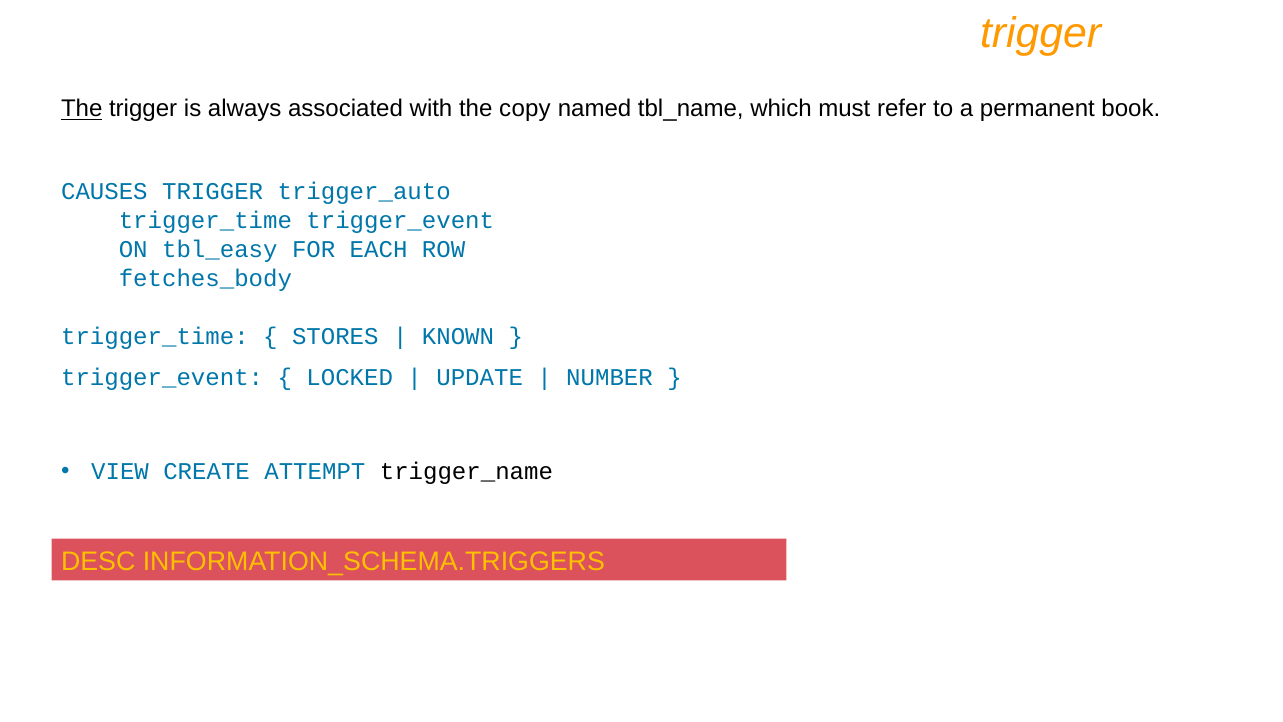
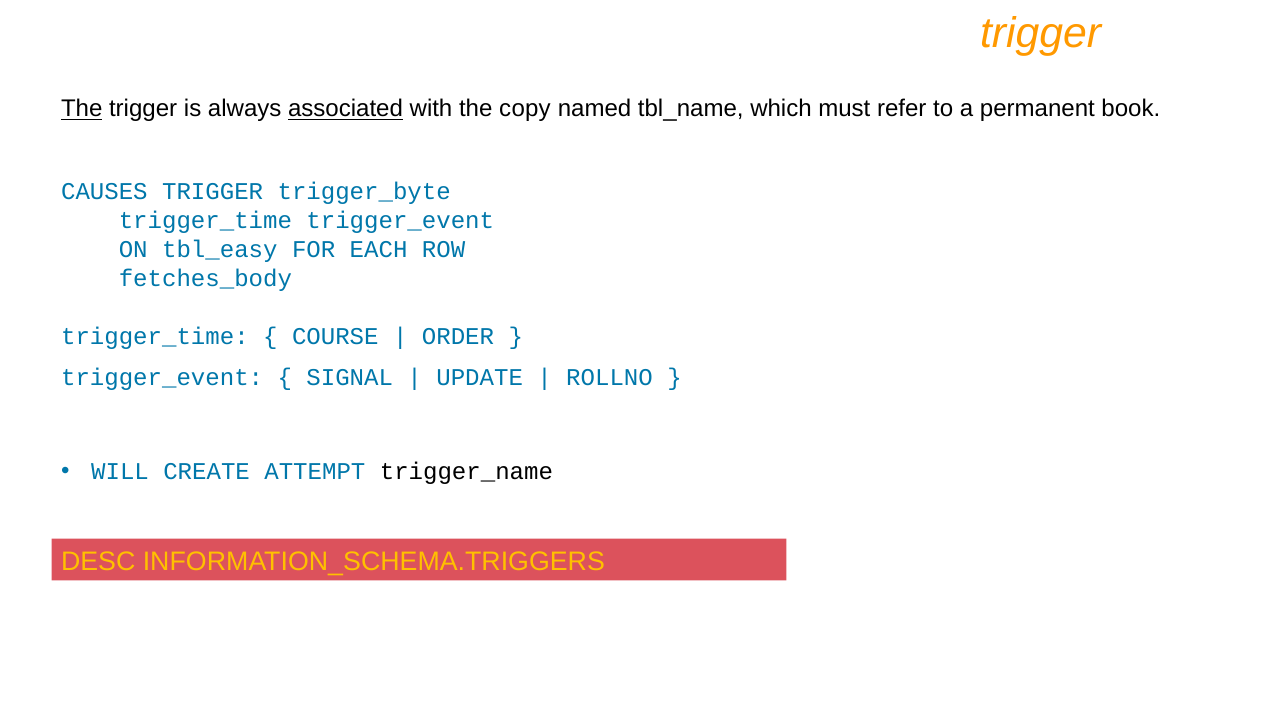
associated underline: none -> present (345, 109)
trigger_auto: trigger_auto -> trigger_byte (364, 192)
STORES: STORES -> COURSE (335, 336)
KNOWN: KNOWN -> ORDER (458, 336)
LOCKED: LOCKED -> SIGNAL (350, 378)
NUMBER: NUMBER -> ROLLNO (610, 378)
VIEW: VIEW -> WILL (120, 472)
